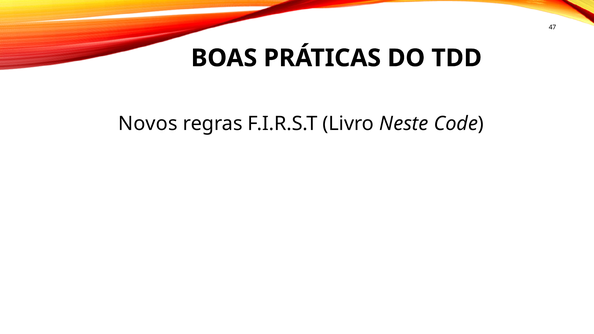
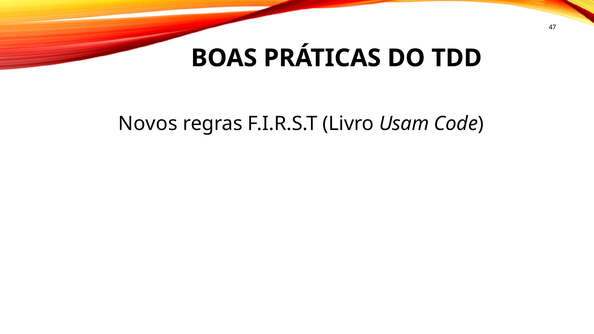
Neste: Neste -> Usam (404, 124)
